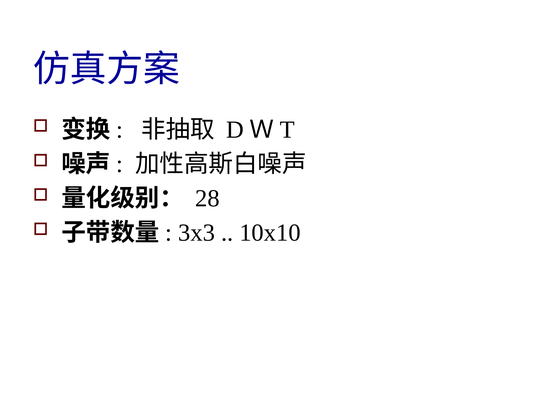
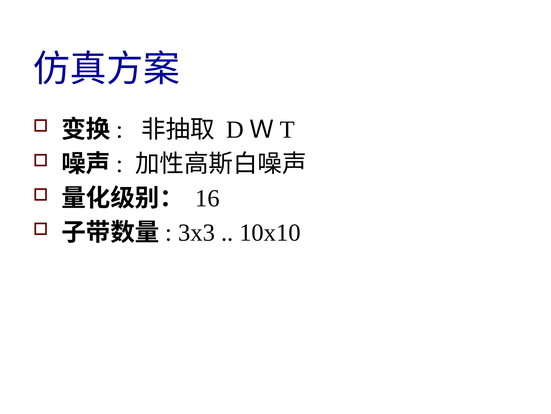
28: 28 -> 16 (208, 198)
